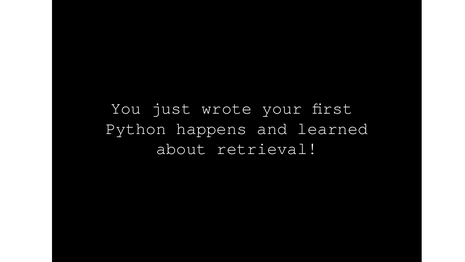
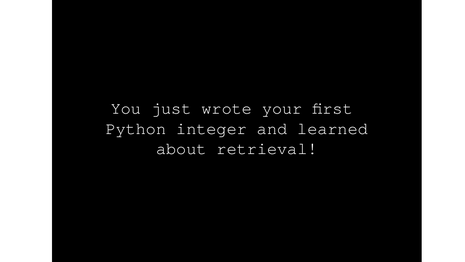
happens: happens -> integer (212, 128)
